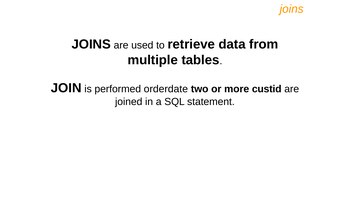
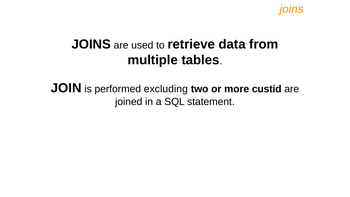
orderdate: orderdate -> excluding (166, 89)
